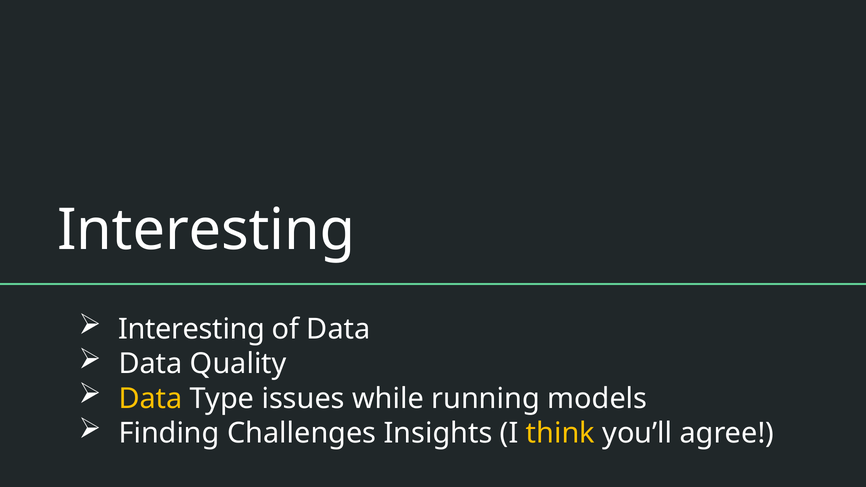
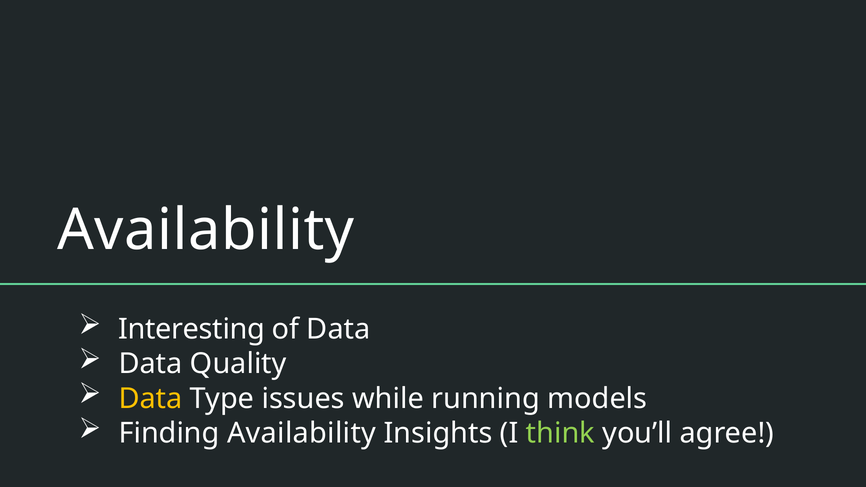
Interesting: Interesting -> Availability (206, 230)
Finding Challenges: Challenges -> Availability (302, 433)
think colour: yellow -> light green (560, 433)
